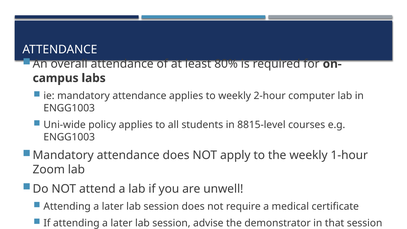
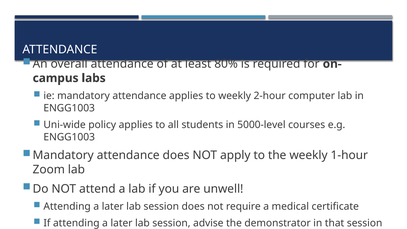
8815-level: 8815-level -> 5000-level (261, 125)
